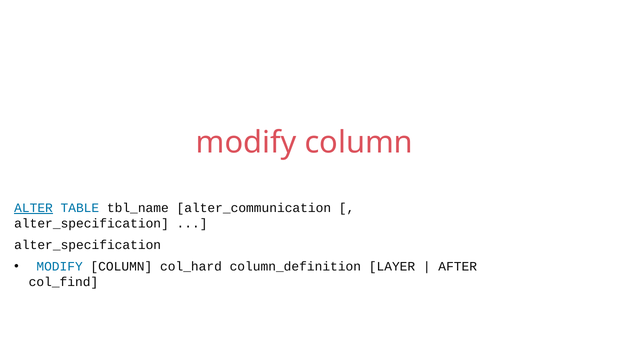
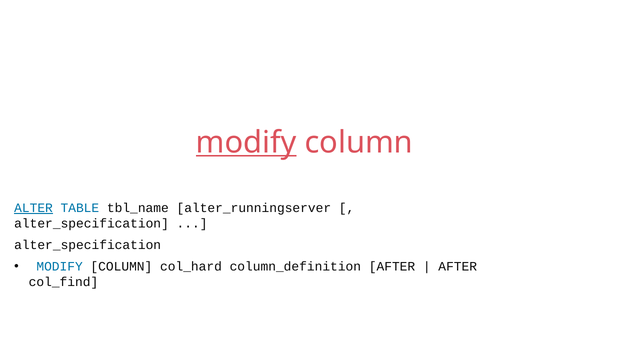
modify underline: none -> present (246, 142)
alter_communication: alter_communication -> alter_runningserver (254, 208)
column_definition LAYER: LAYER -> AFTER (392, 267)
